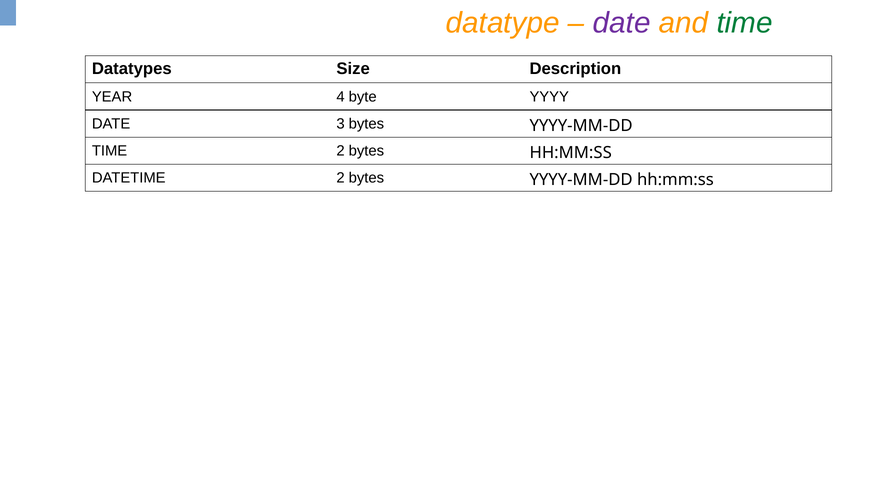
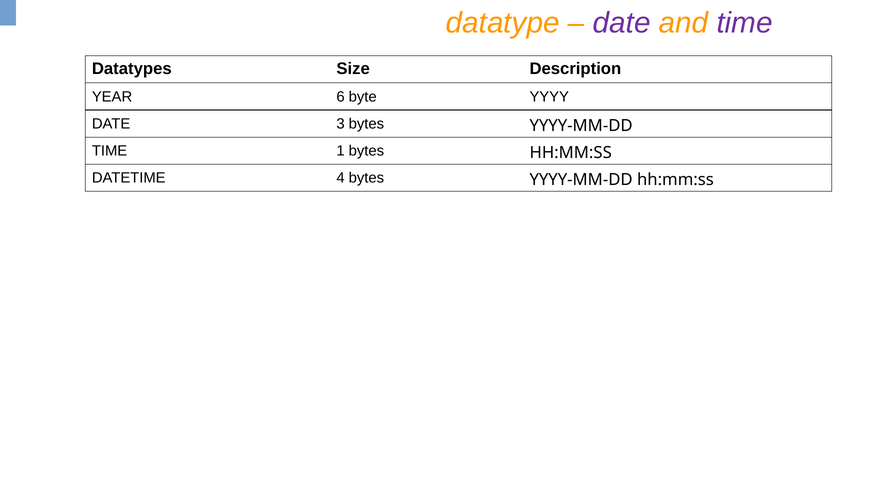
time colour: green -> purple (745, 23)
4: 4 -> 6 (341, 97)
TIME 2: 2 -> 1 (341, 151)
DATETIME 2: 2 -> 4 (341, 178)
